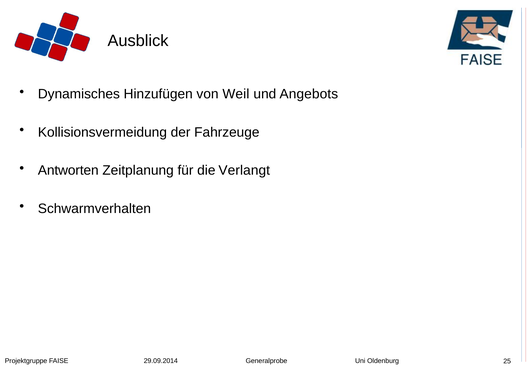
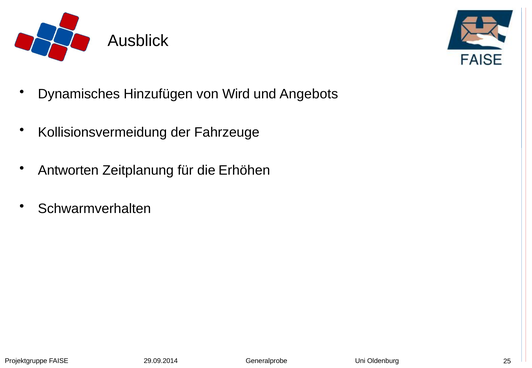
Weil: Weil -> Wird (236, 94)
Verlangt: Verlangt -> Erhöhen (244, 171)
